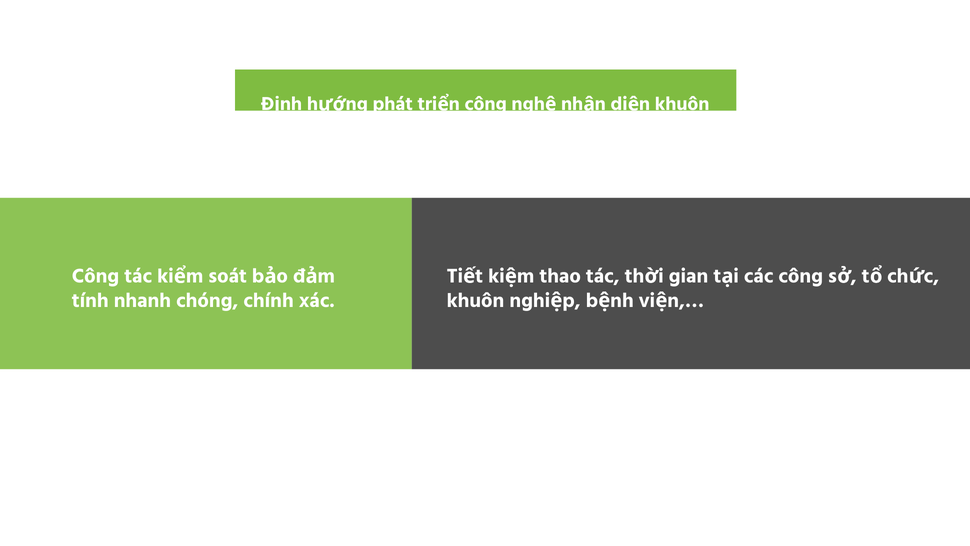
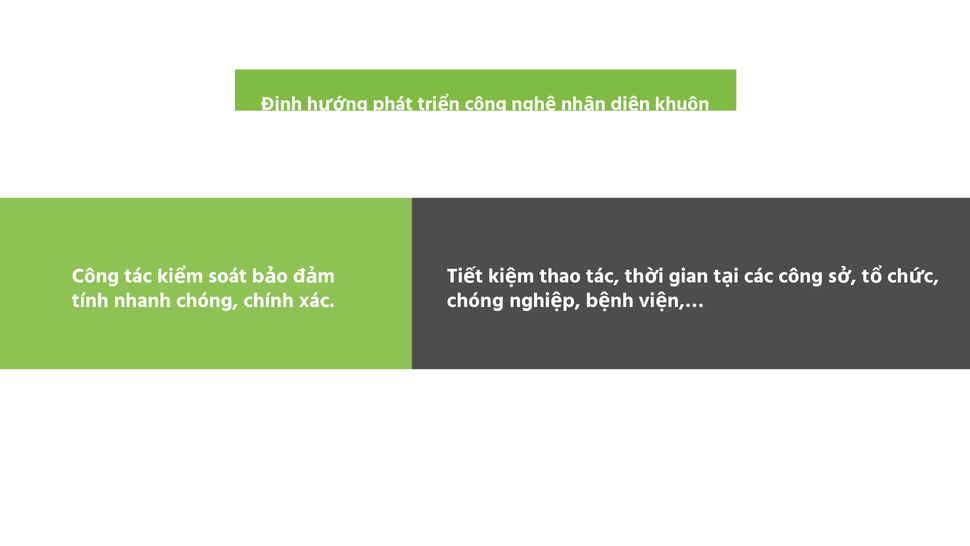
khuôn: khuôn -> chóng (475, 300)
